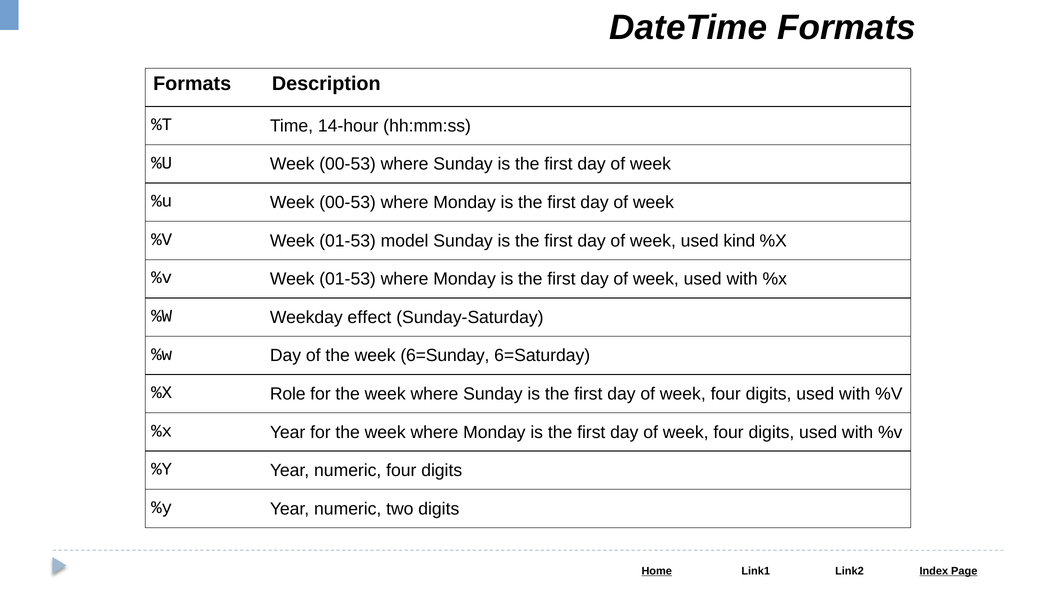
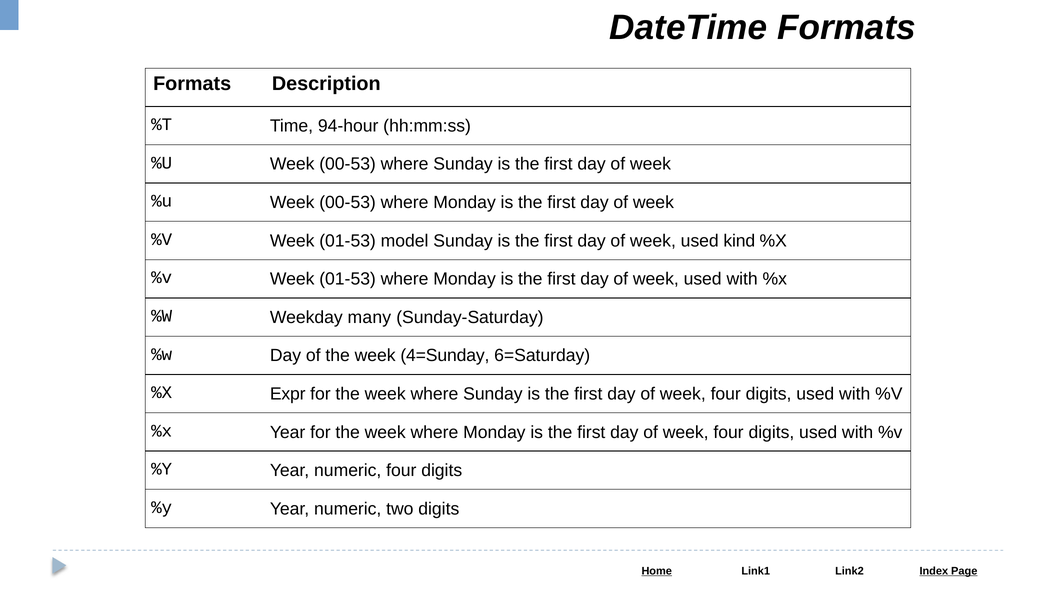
14-hour: 14-hour -> 94-hour (348, 126)
effect: effect -> many (369, 317)
6=Sunday: 6=Sunday -> 4=Sunday (445, 356)
Role: Role -> Expr (288, 394)
